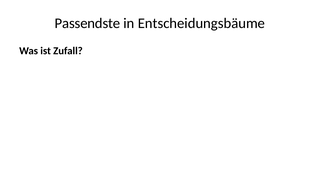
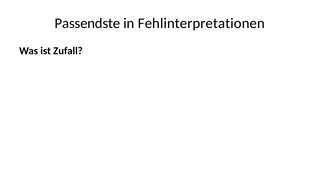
Entscheidungsbäume: Entscheidungsbäume -> Fehlinterpretationen (201, 23)
